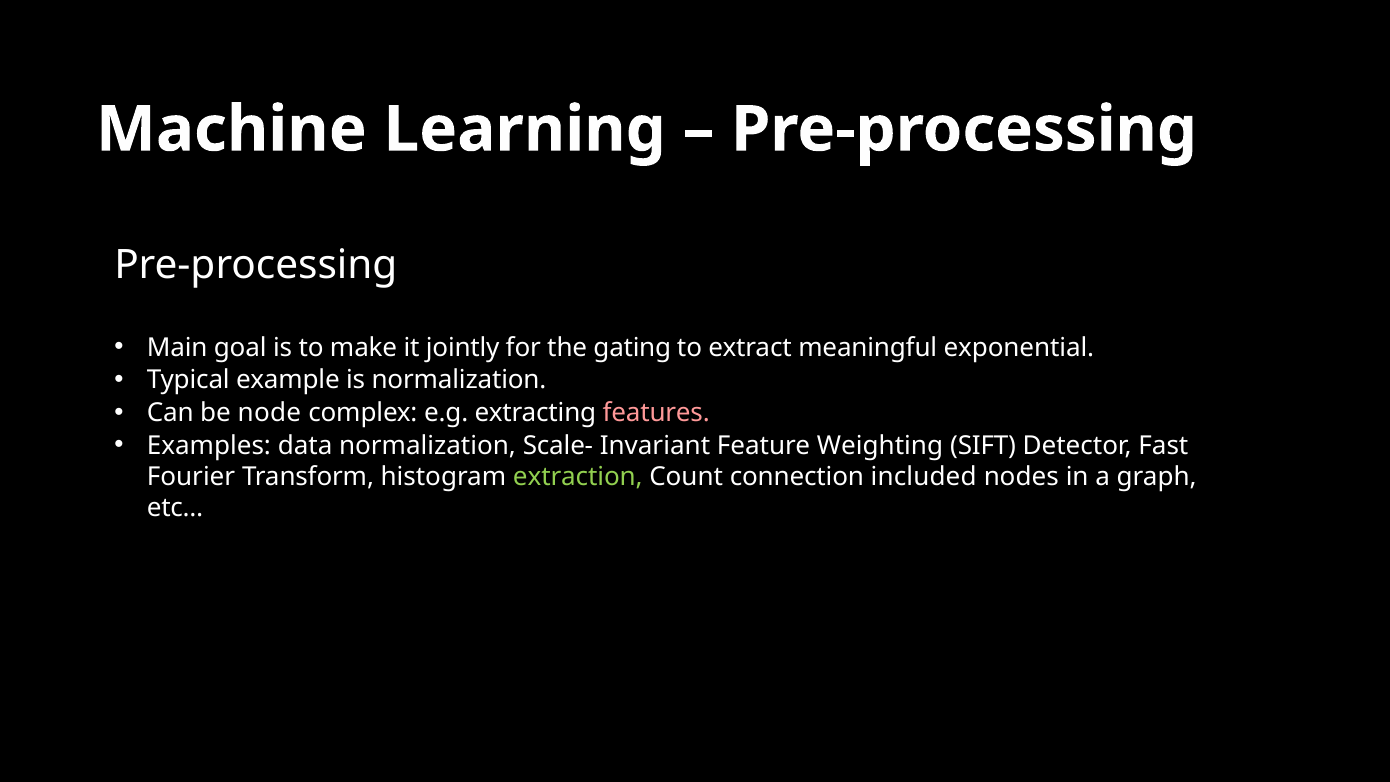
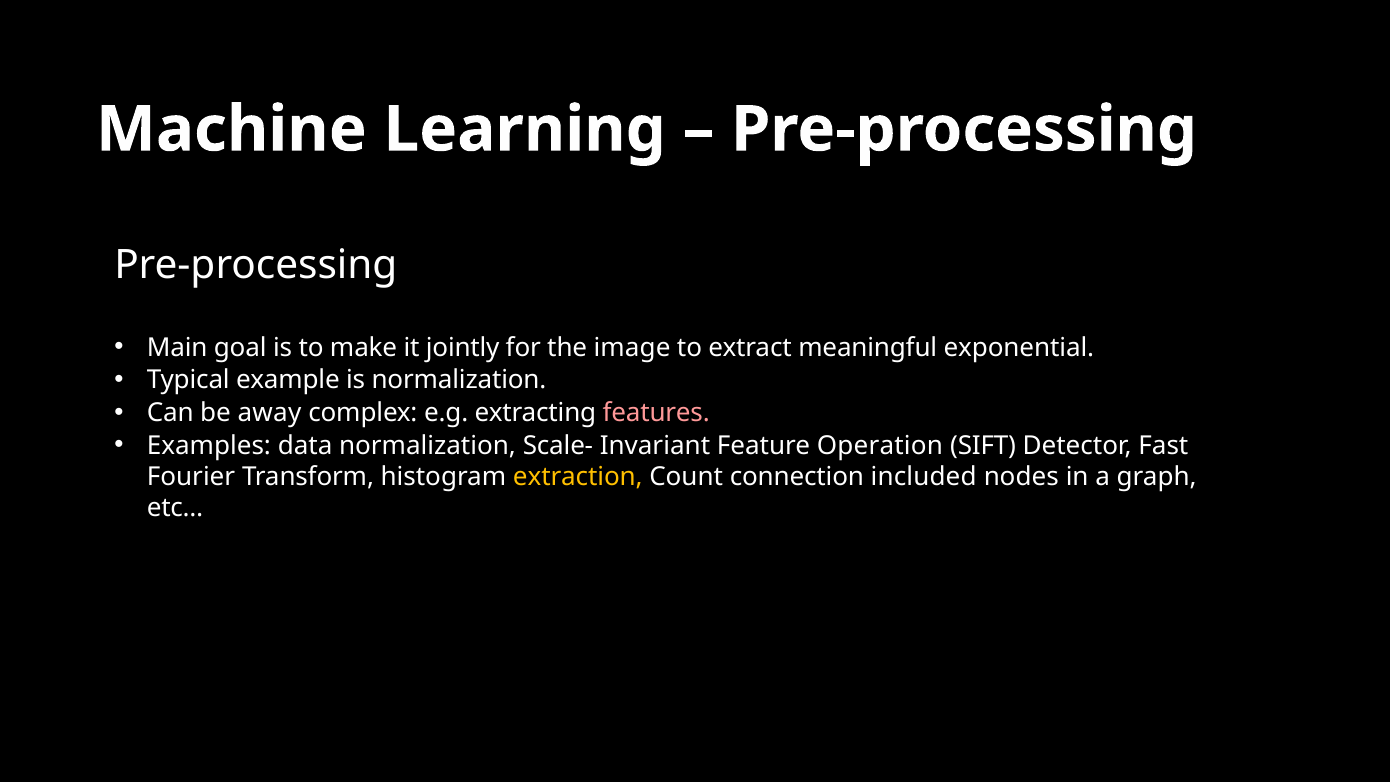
gating: gating -> image (632, 347)
node: node -> away (269, 413)
Weighting: Weighting -> Operation (880, 446)
extraction colour: light green -> yellow (578, 477)
